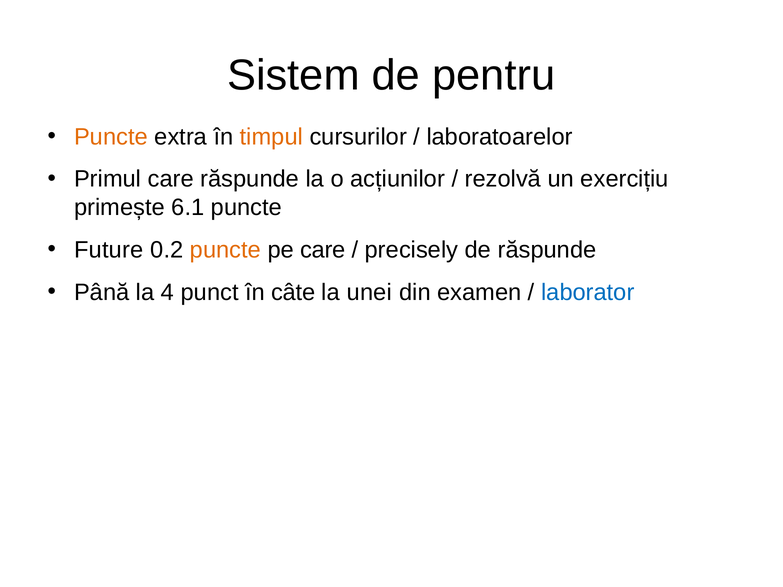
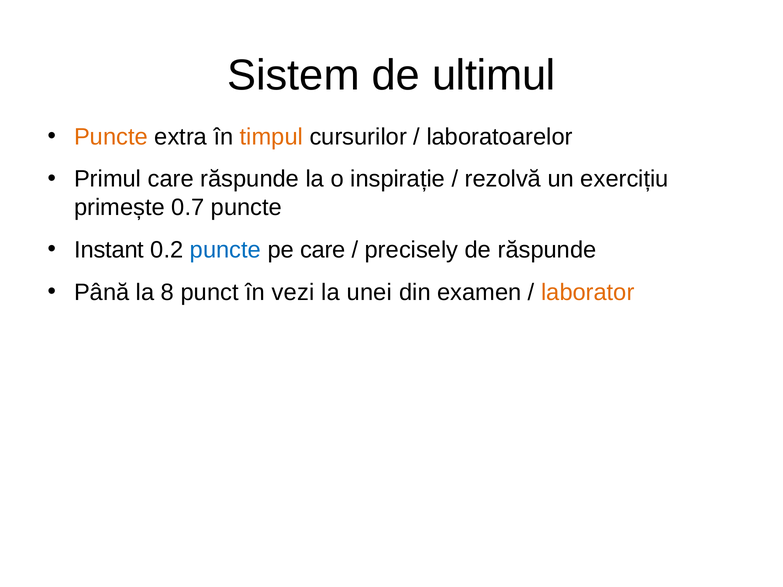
pentru: pentru -> ultimul (494, 75)
acțiunilor: acțiunilor -> inspirație (398, 179)
6.1: 6.1 -> 0.7 (188, 208)
Future: Future -> Instant (109, 250)
puncte colour: orange -> blue (225, 250)
4: 4 -> 8 (167, 292)
câte: câte -> vezi (293, 292)
laborator colour: blue -> orange (588, 292)
